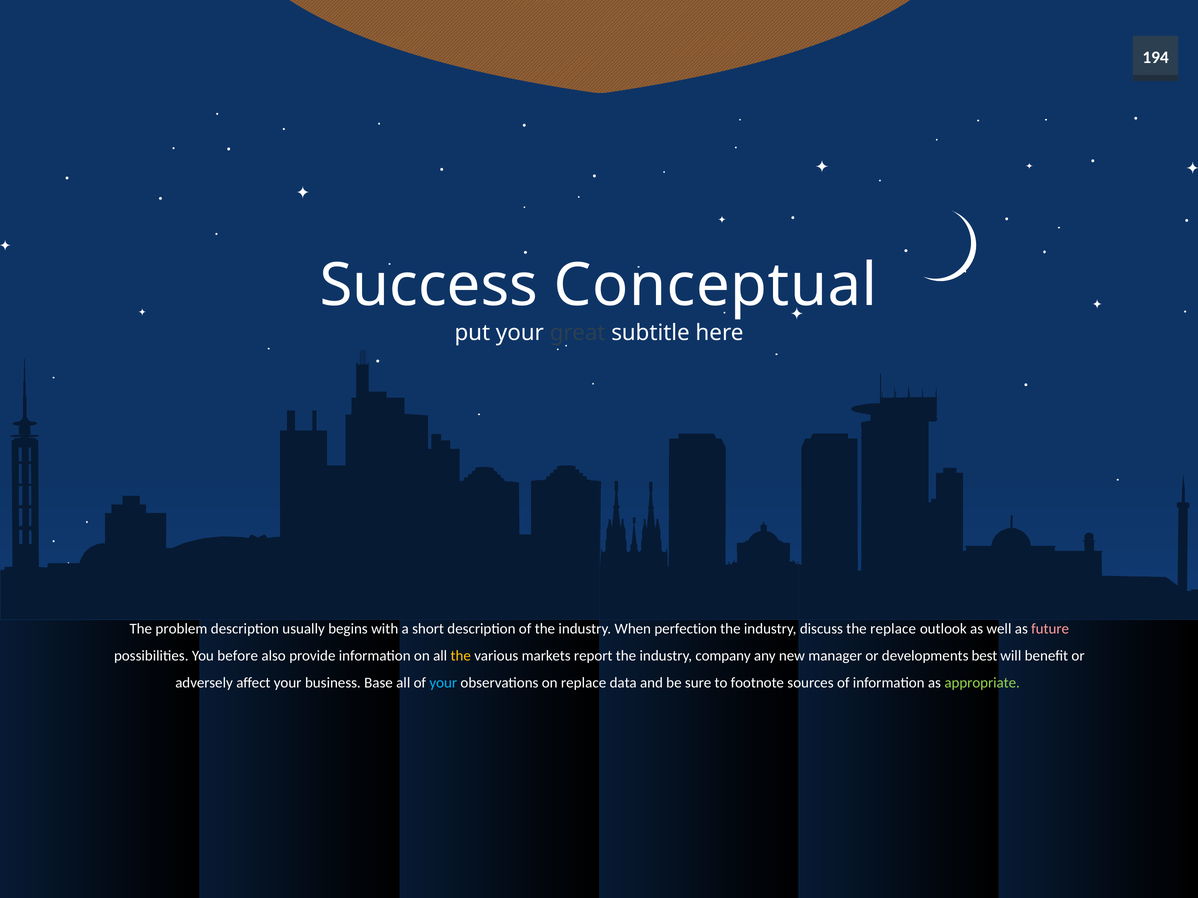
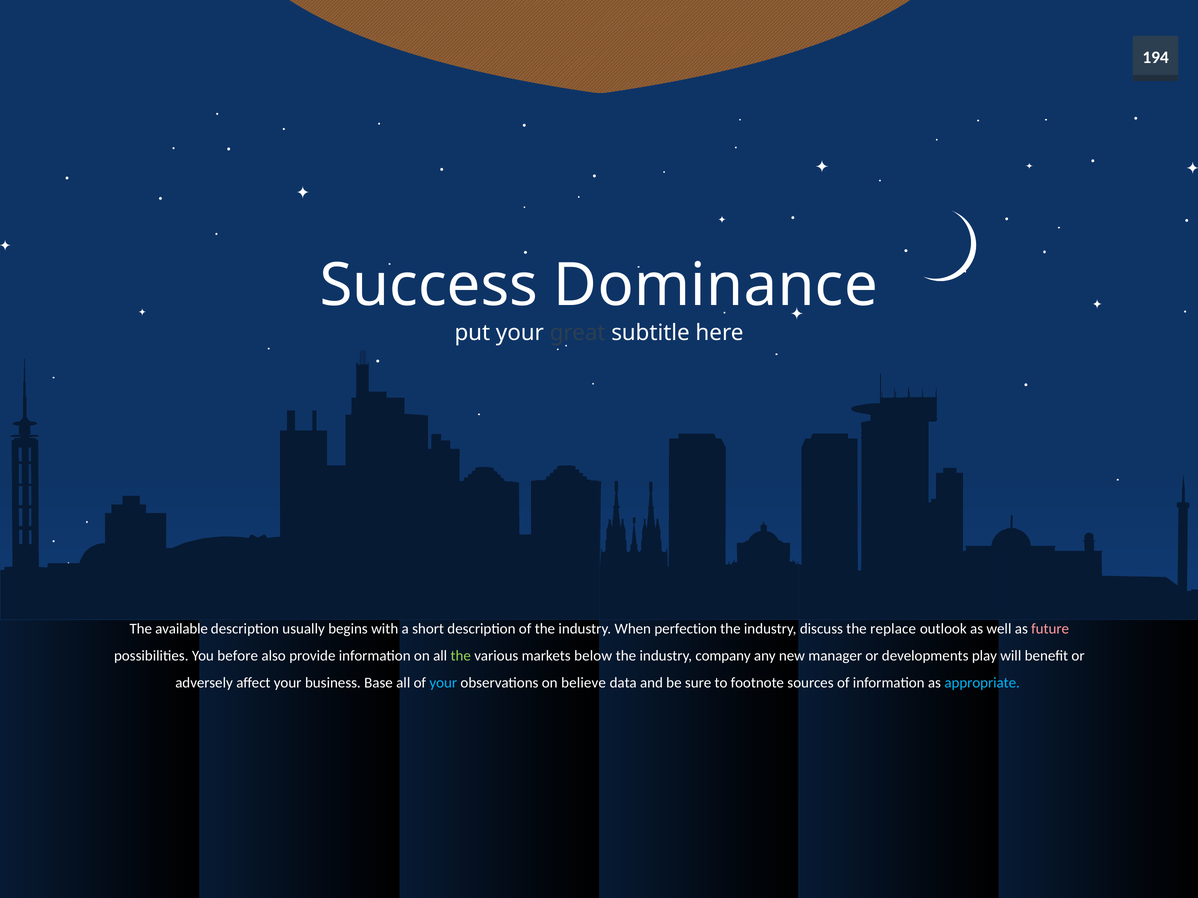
Conceptual: Conceptual -> Dominance (716, 286)
problem: problem -> available (182, 629)
the colour: yellow -> light green (461, 656)
report: report -> below (593, 656)
best: best -> play (984, 656)
on replace: replace -> believe (584, 683)
appropriate colour: light green -> light blue (982, 683)
